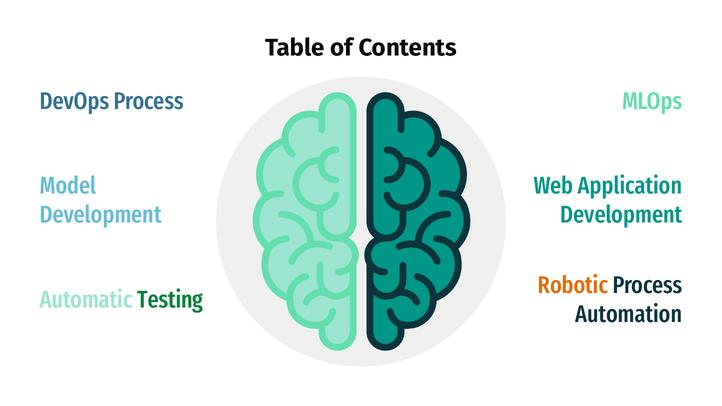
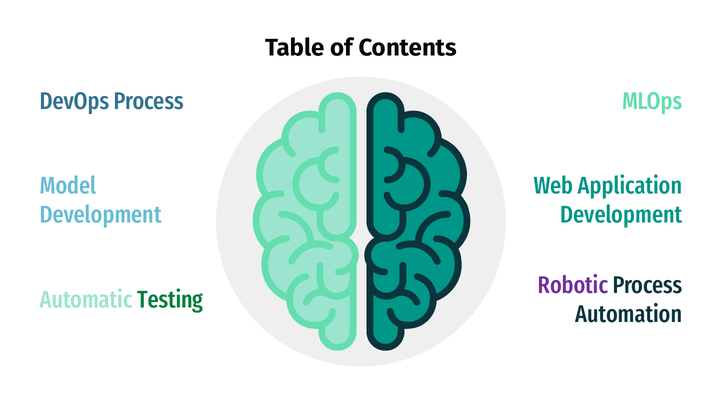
Robotic colour: orange -> purple (573, 285)
